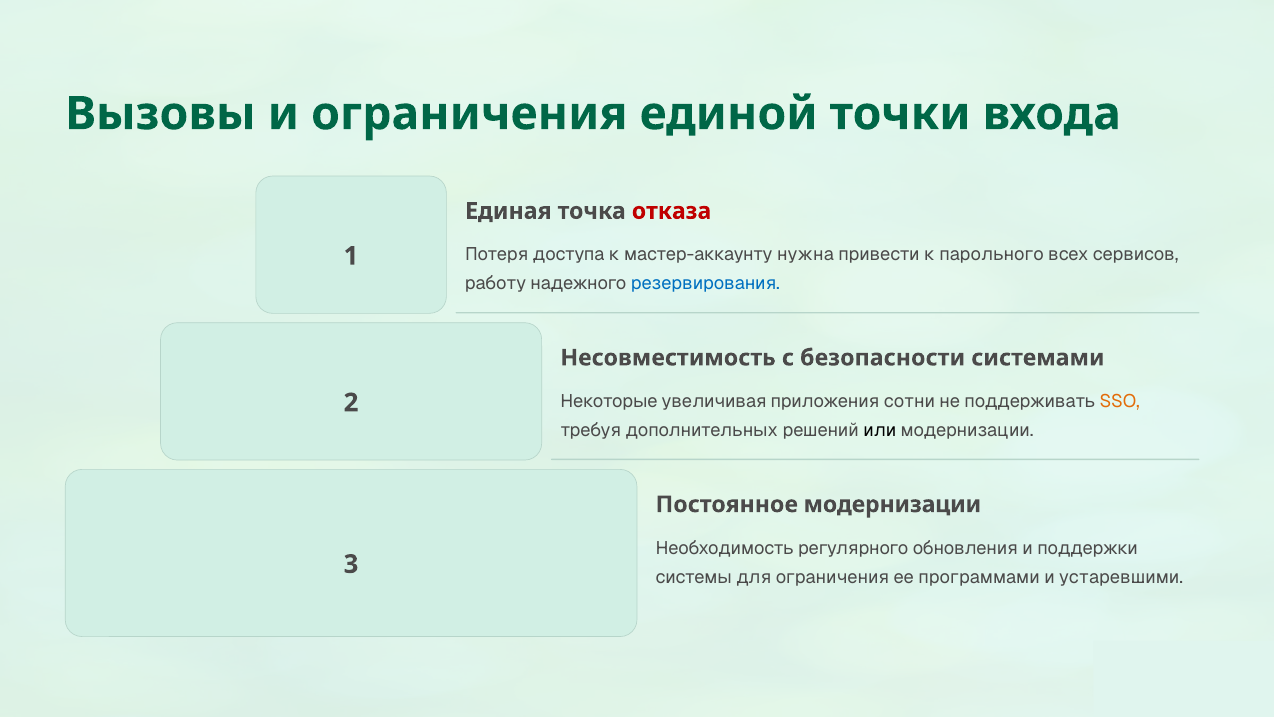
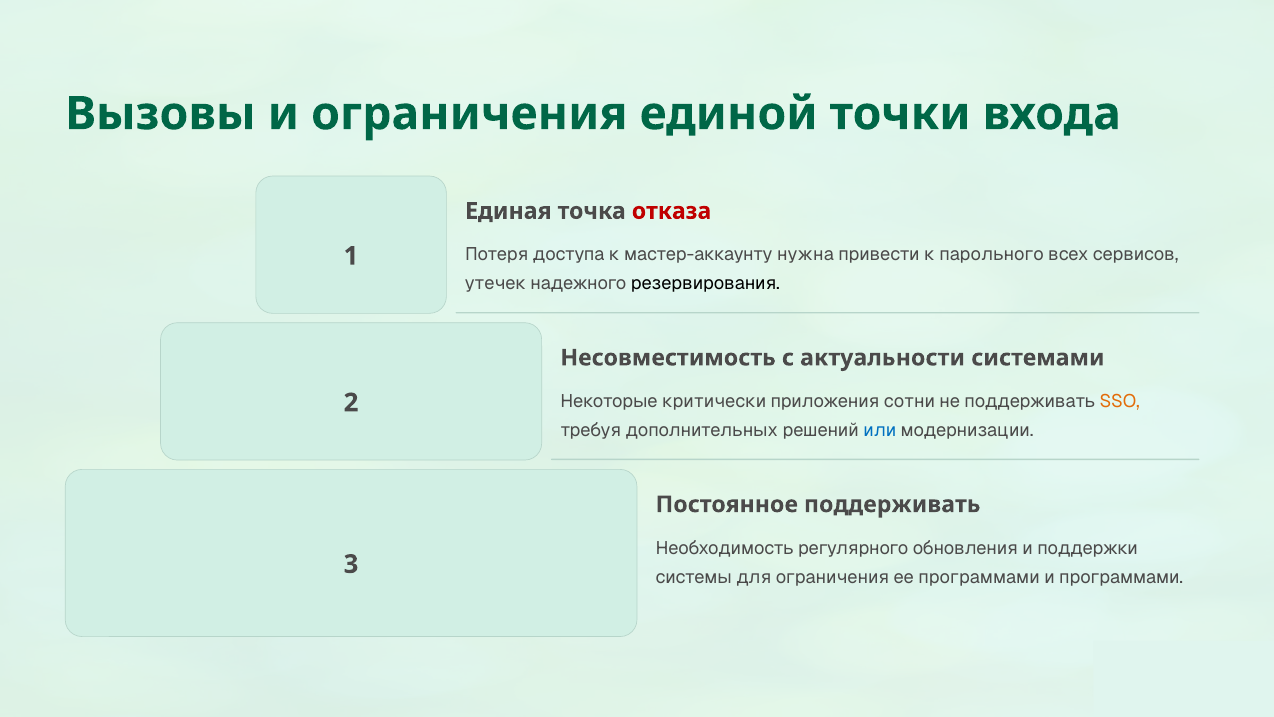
работу: работу -> утечек (496, 284)
резервирования colour: blue -> black (705, 284)
безопасности: безопасности -> актуальности (883, 358)
увеличивая: увеличивая -> критически (714, 401)
или colour: black -> blue (880, 430)
Постоянное модернизации: модернизации -> поддерживать (892, 504)
и устаревшими: устаревшими -> программами (1121, 577)
